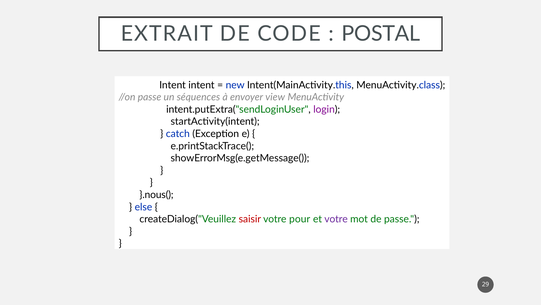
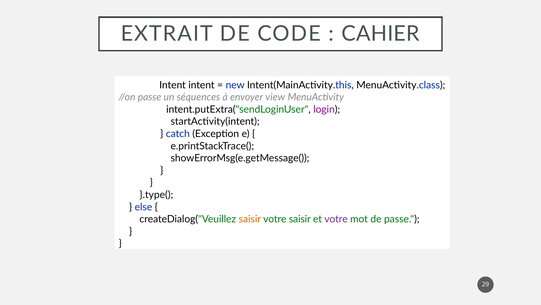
POSTAL: POSTAL -> CAHIER (381, 34)
}.nous(: }.nous( -> }.type( (156, 194)
saisir colour: red -> orange (250, 219)
votre pour: pour -> saisir (300, 219)
